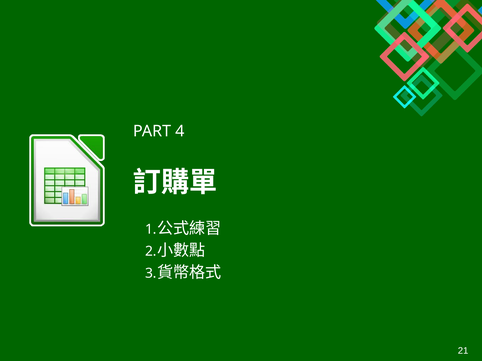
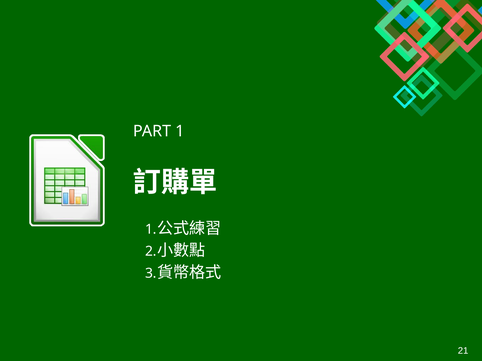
PART 4: 4 -> 1 (180, 131)
